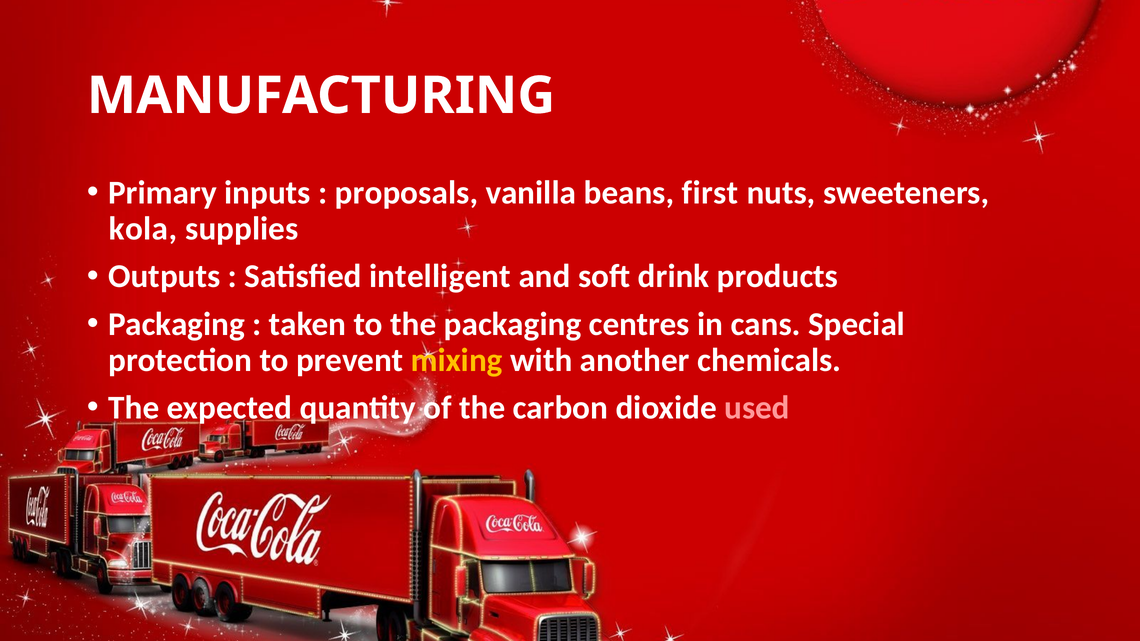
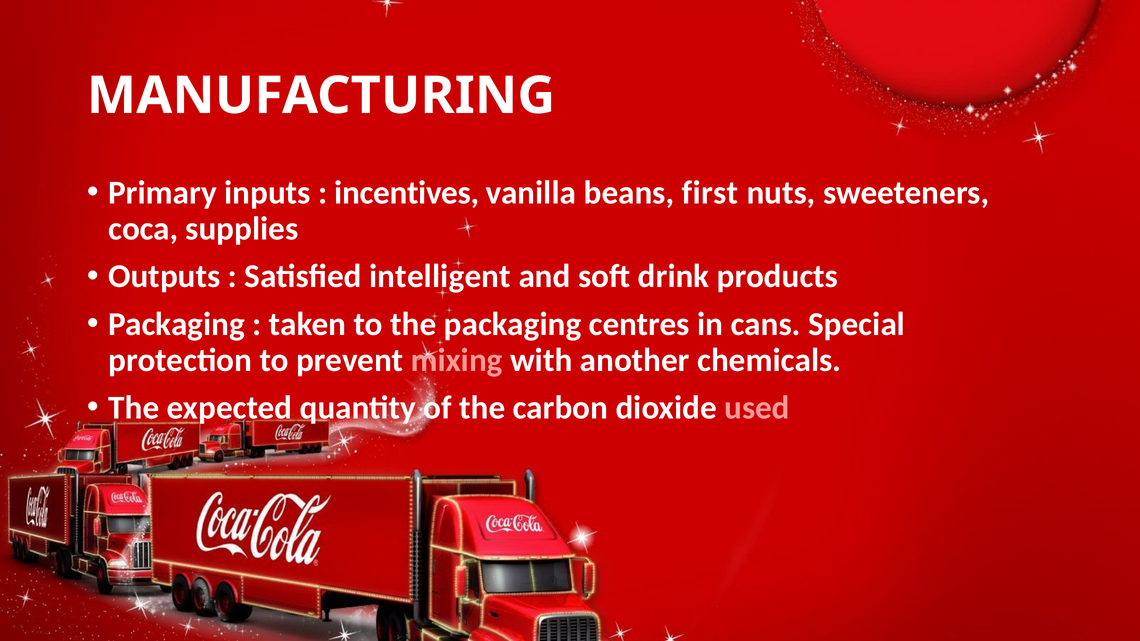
proposals: proposals -> incentives (407, 193)
kola: kola -> coca (143, 229)
mixing colour: yellow -> pink (457, 360)
